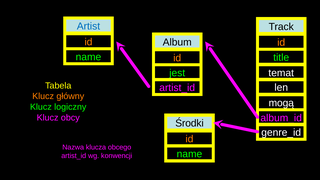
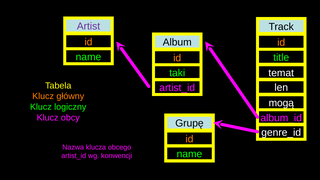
Artist colour: blue -> purple (88, 26)
jest: jest -> taki (177, 73)
Środki: Środki -> Grupę (189, 123)
